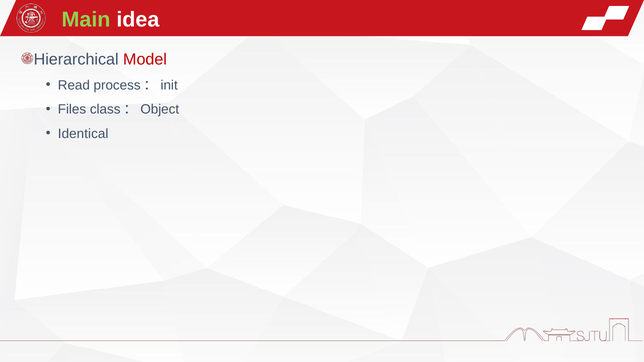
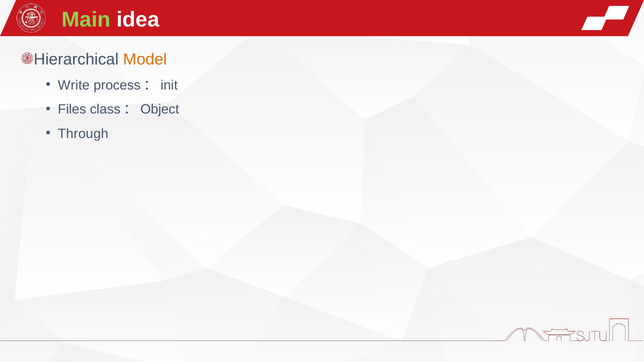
Model colour: red -> orange (145, 59)
Read: Read -> Write (74, 85)
Identical: Identical -> Through (83, 134)
